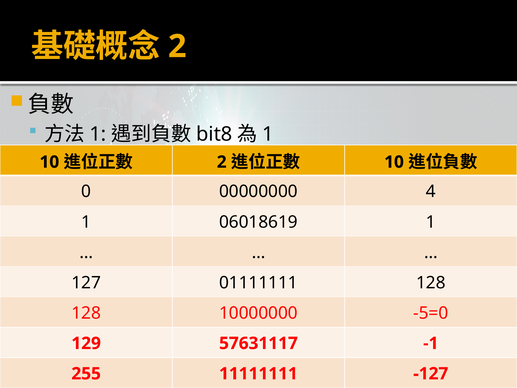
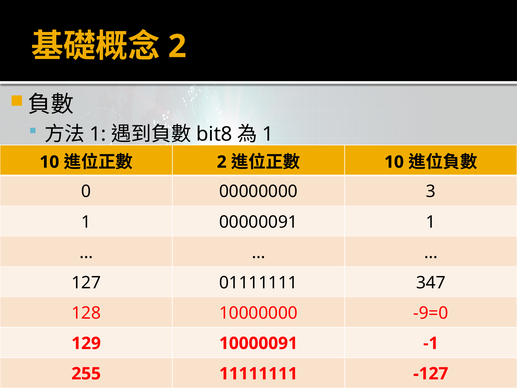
4: 4 -> 3 (431, 192)
06018619: 06018619 -> 00000091 (258, 222)
01111111 128: 128 -> 347 (431, 282)
-5=0: -5=0 -> -9=0 (431, 313)
57631117: 57631117 -> 10000091 (258, 343)
